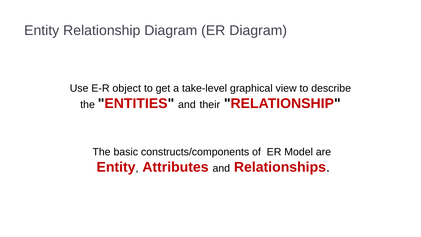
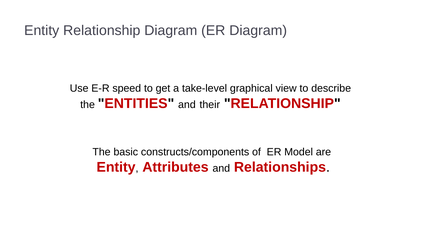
object: object -> speed (127, 88)
